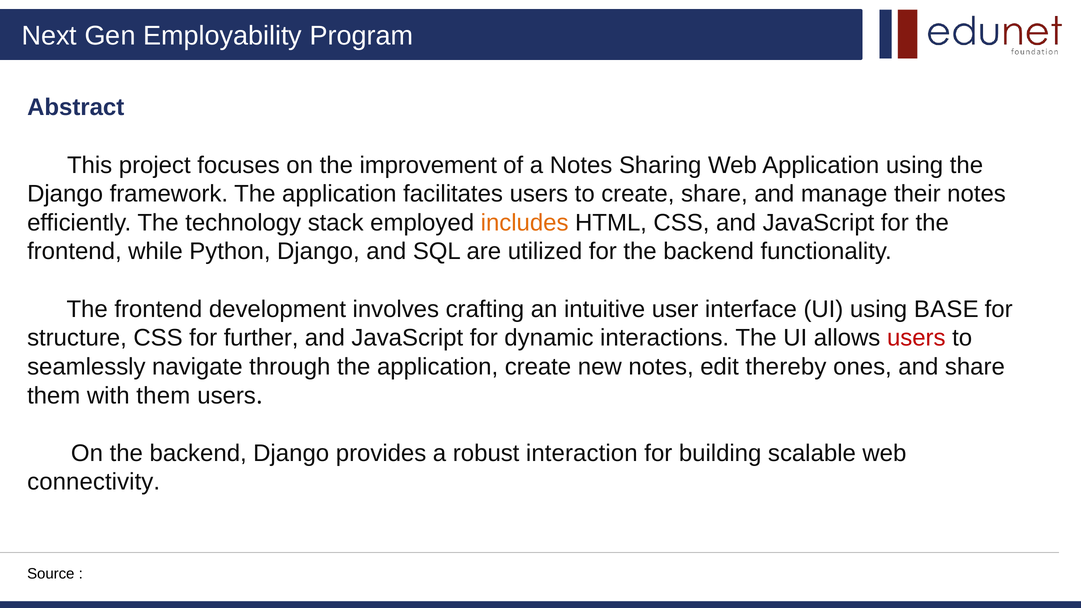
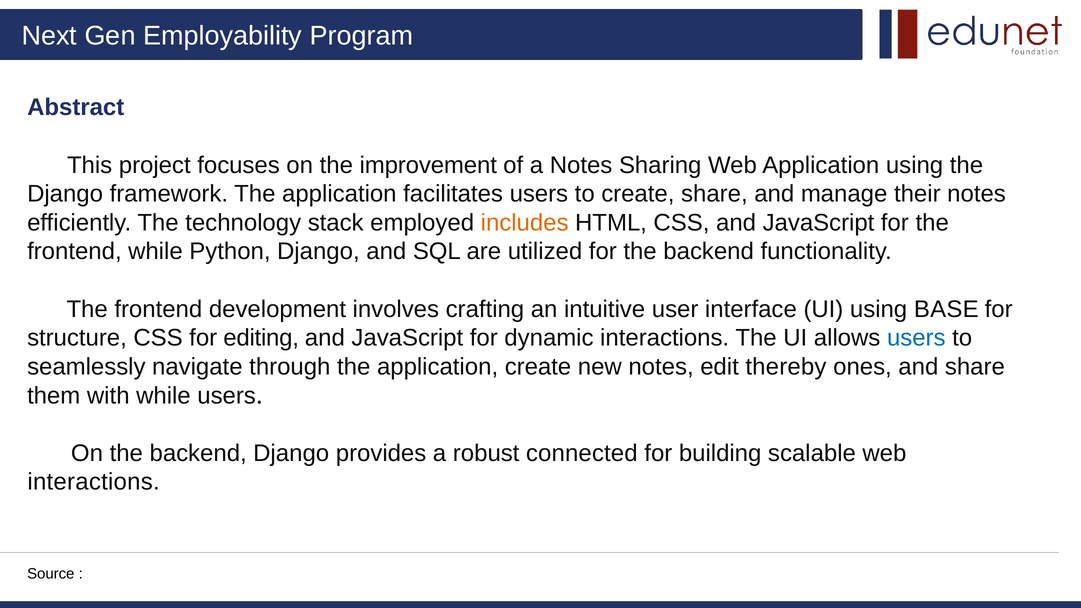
further: further -> editing (261, 338)
users colour: red -> blue (916, 338)
with them: them -> while (163, 396)
interaction: interaction -> connected (582, 453)
connectivity: connectivity -> interactions (94, 482)
